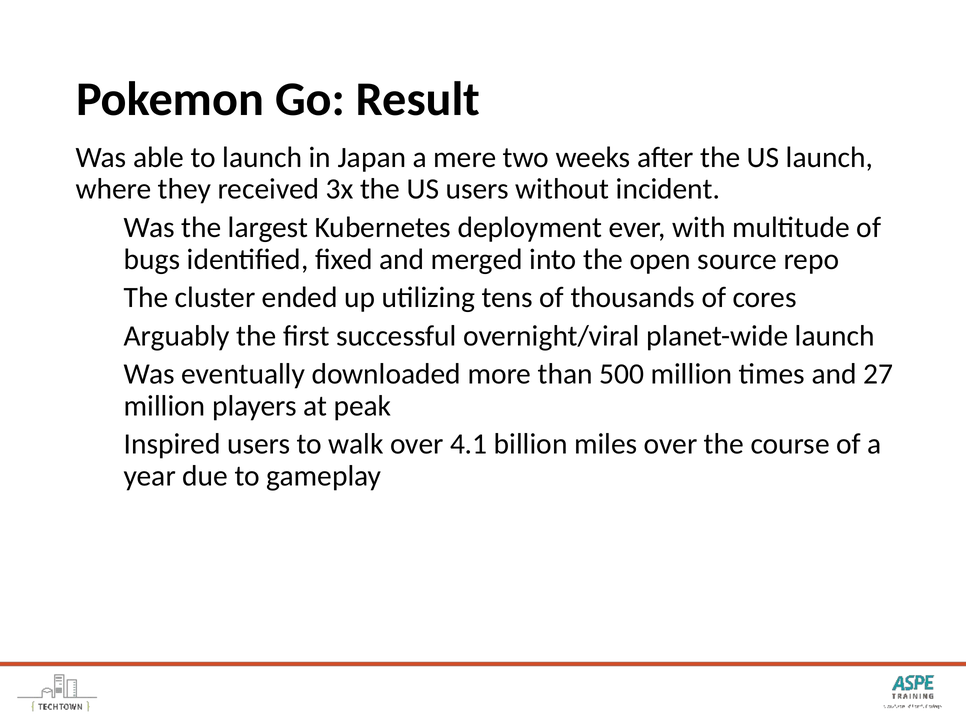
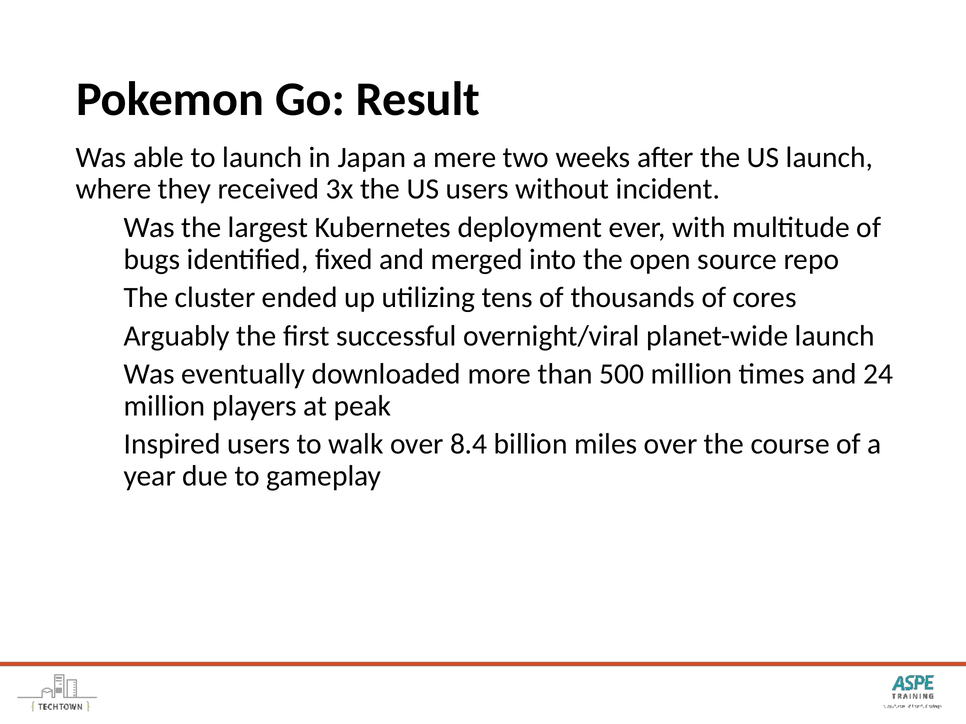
27: 27 -> 24 (878, 374)
4.1: 4.1 -> 8.4 (469, 445)
